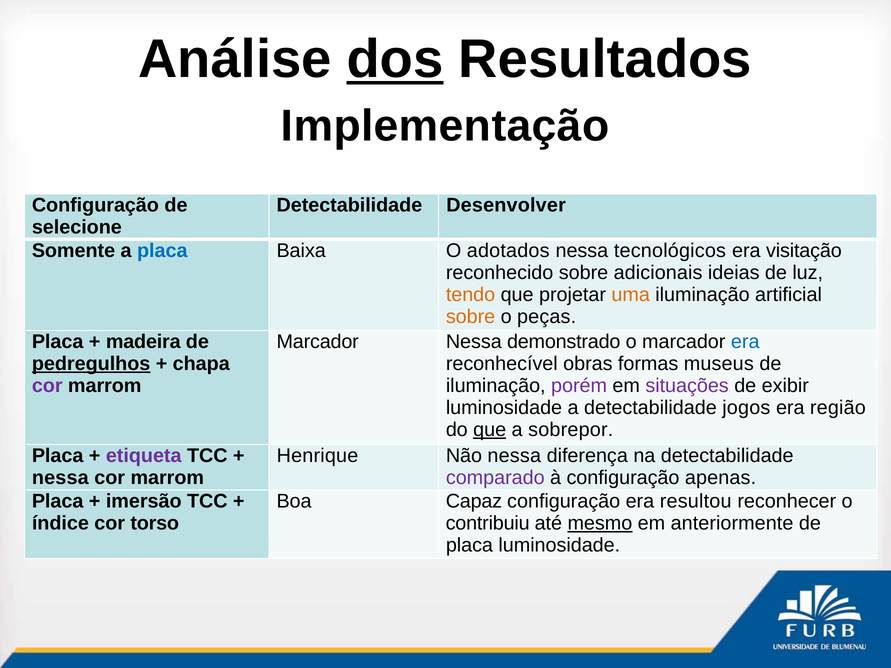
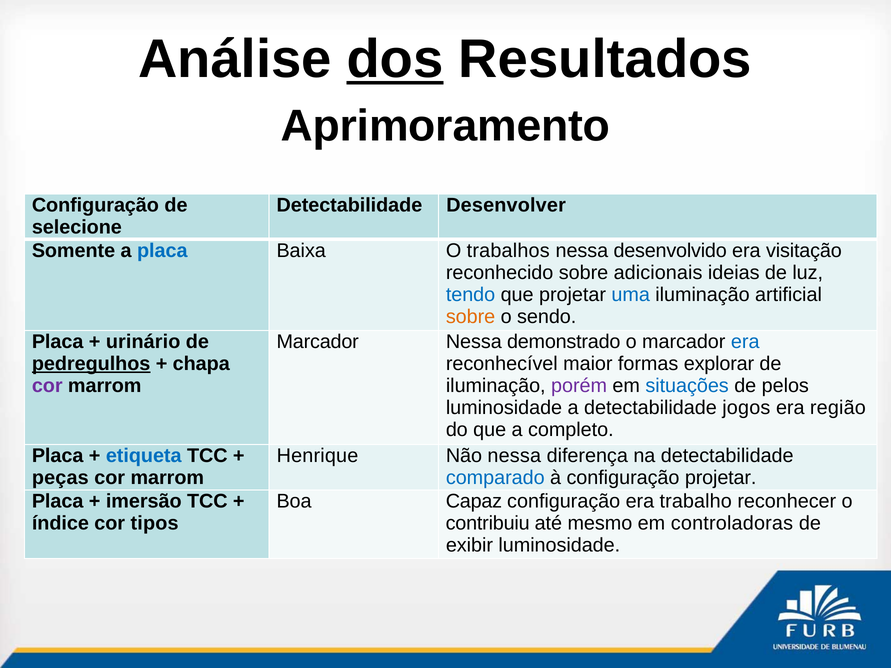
Implementação: Implementação -> Aprimoramento (445, 126)
adotados: adotados -> trabalhos (508, 251)
tecnológicos: tecnológicos -> desenvolvido (670, 251)
tendo colour: orange -> blue (471, 295)
uma colour: orange -> blue (631, 295)
peças: peças -> sendo (547, 317)
madeira: madeira -> urinário (143, 342)
obras: obras -> maior (588, 364)
museus: museus -> explorar (719, 364)
situações colour: purple -> blue (687, 386)
exibir: exibir -> pelos (785, 386)
que underline: present -> none (490, 430)
sobrepor: sobrepor -> completo (571, 430)
etiqueta colour: purple -> blue (144, 456)
nessa: nessa -> peças (60, 478)
comparado colour: purple -> blue (495, 478)
configuração apenas: apenas -> projetar (721, 478)
resultou: resultou -> trabalho (696, 502)
torso: torso -> tipos (155, 524)
mesmo underline: present -> none (600, 524)
anteriormente: anteriormente -> controladoras (732, 524)
placa: placa -> exibir (469, 546)
